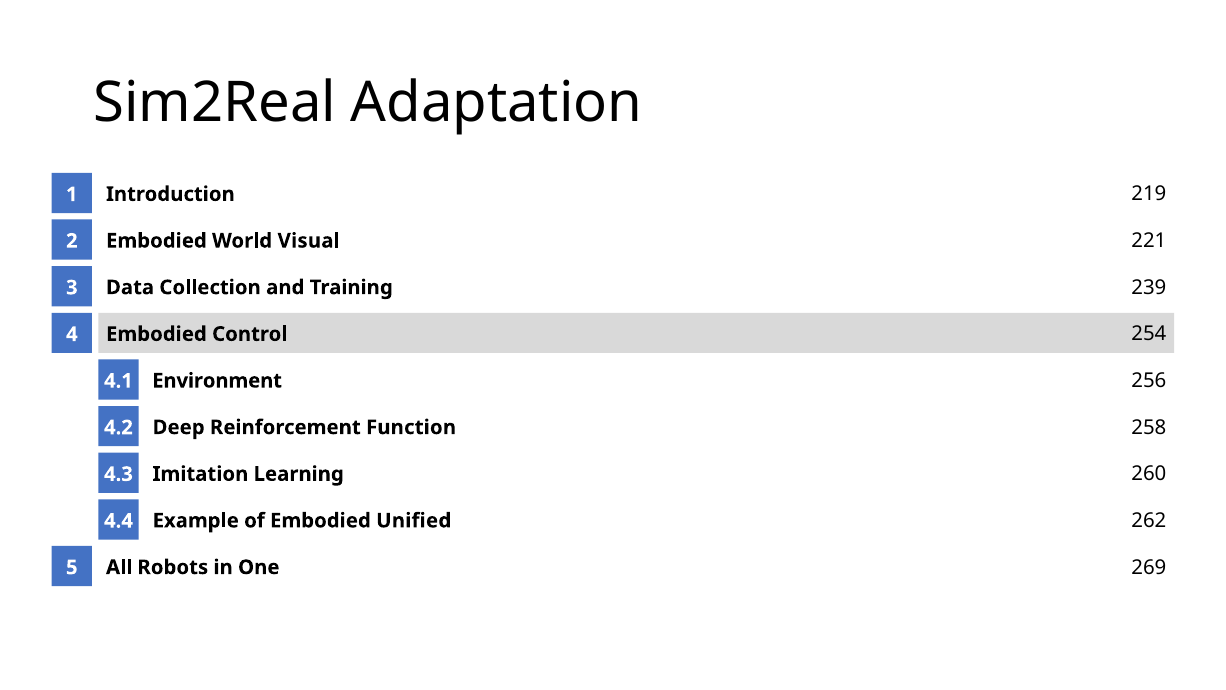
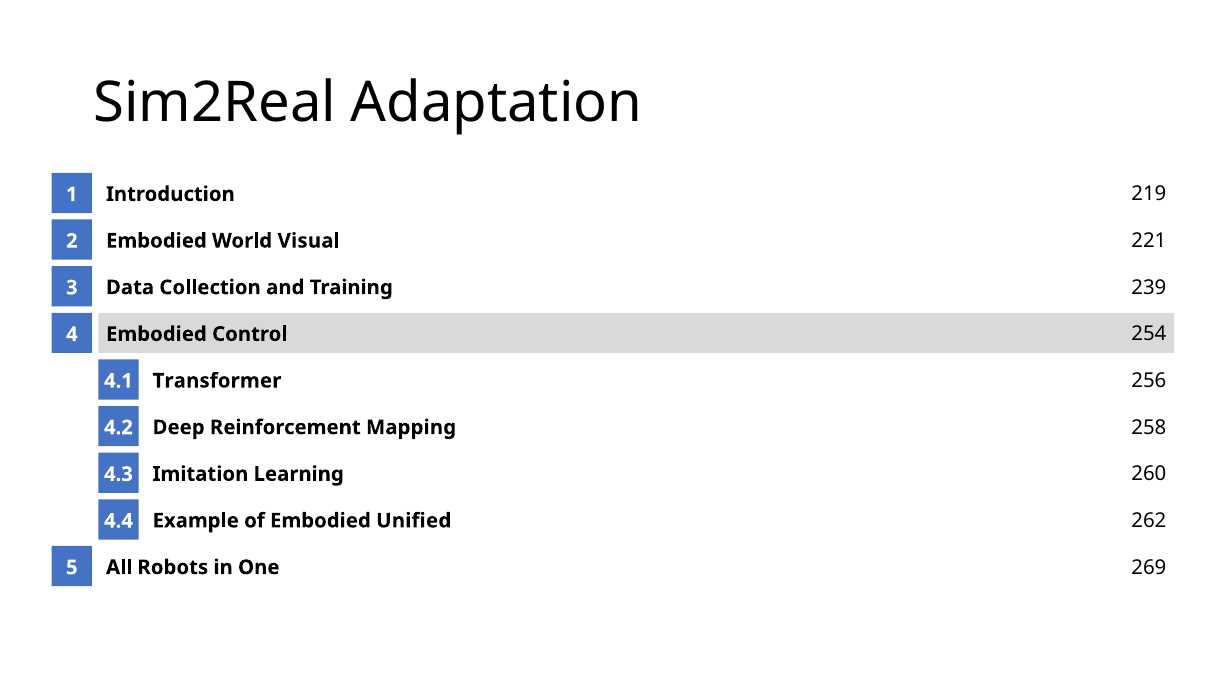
Environment: Environment -> Transformer (217, 381)
Function: Function -> Mapping (411, 427)
